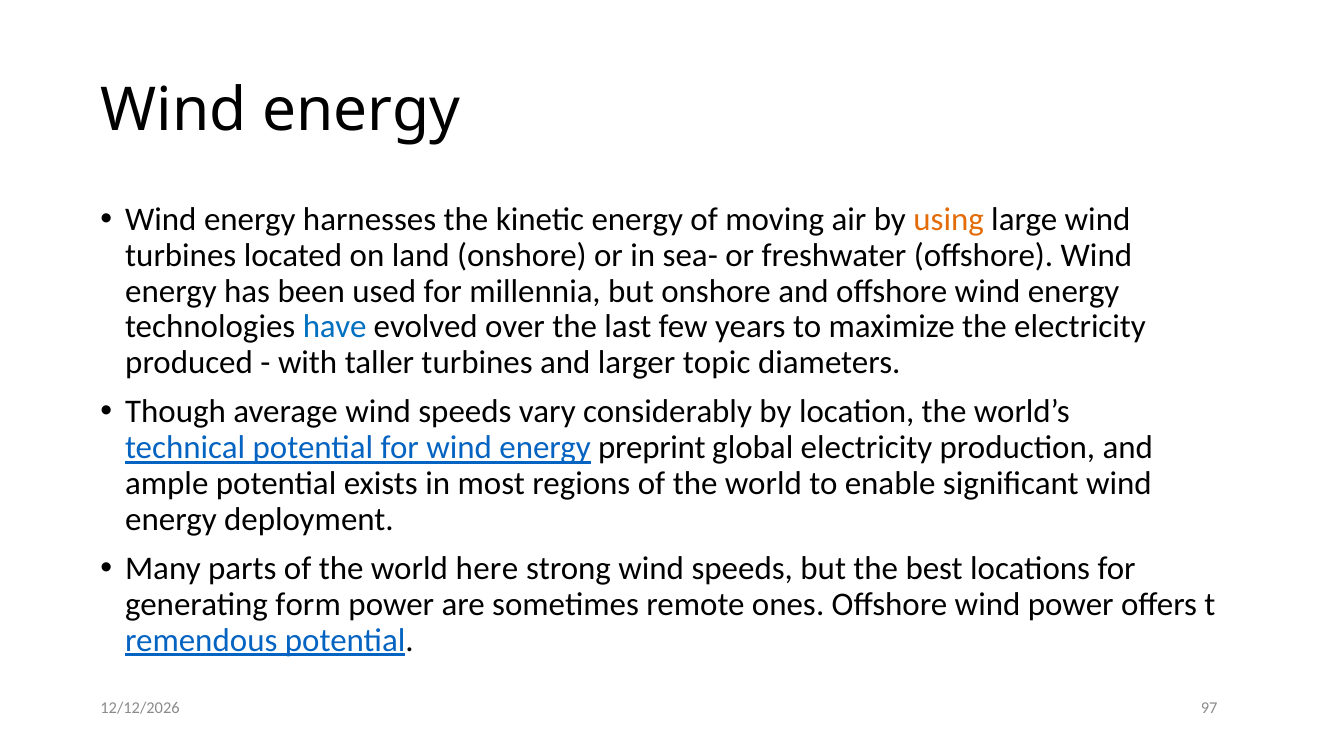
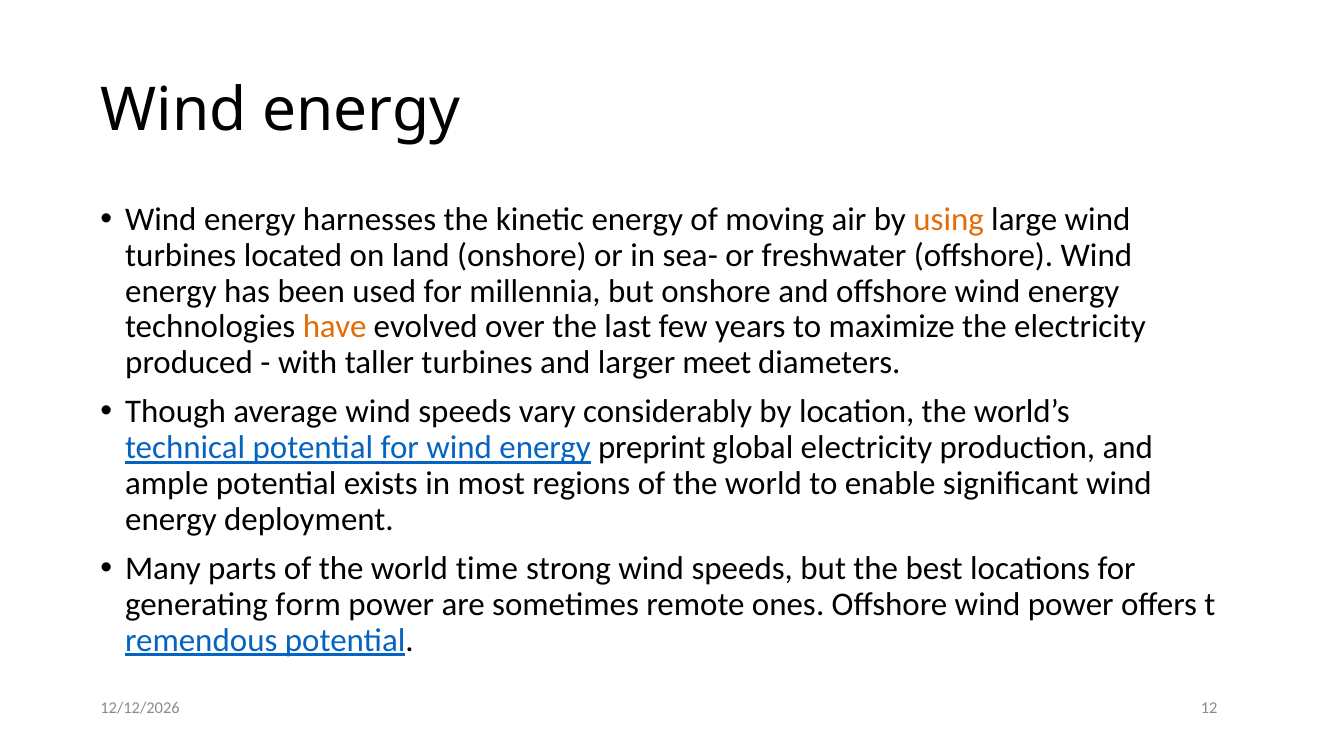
have colour: blue -> orange (335, 327)
topic: topic -> meet (717, 362)
here: here -> time (487, 568)
97: 97 -> 12 (1209, 708)
